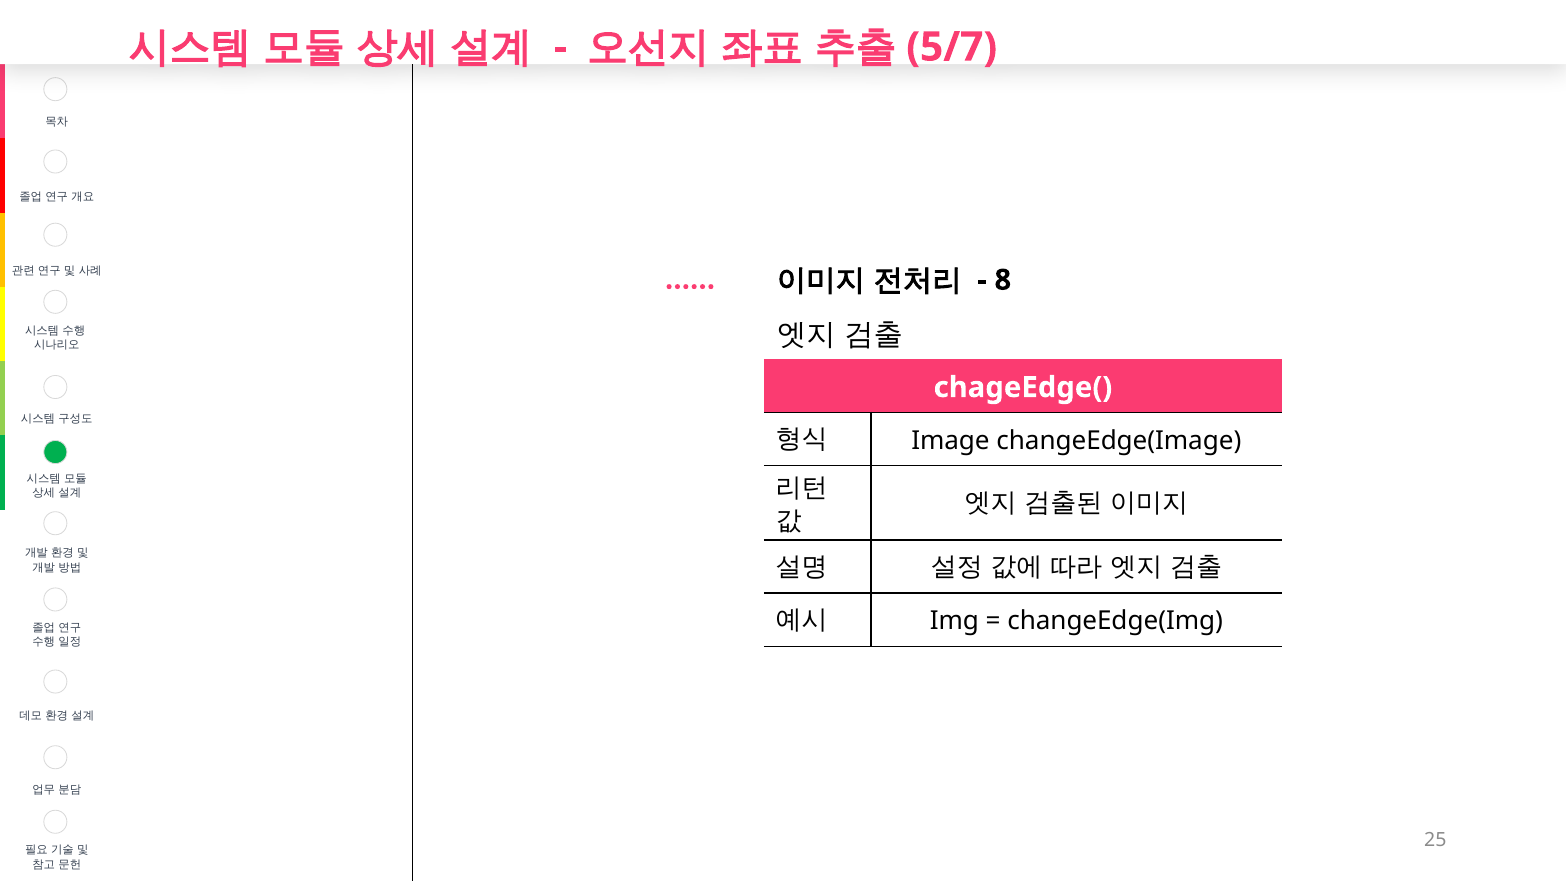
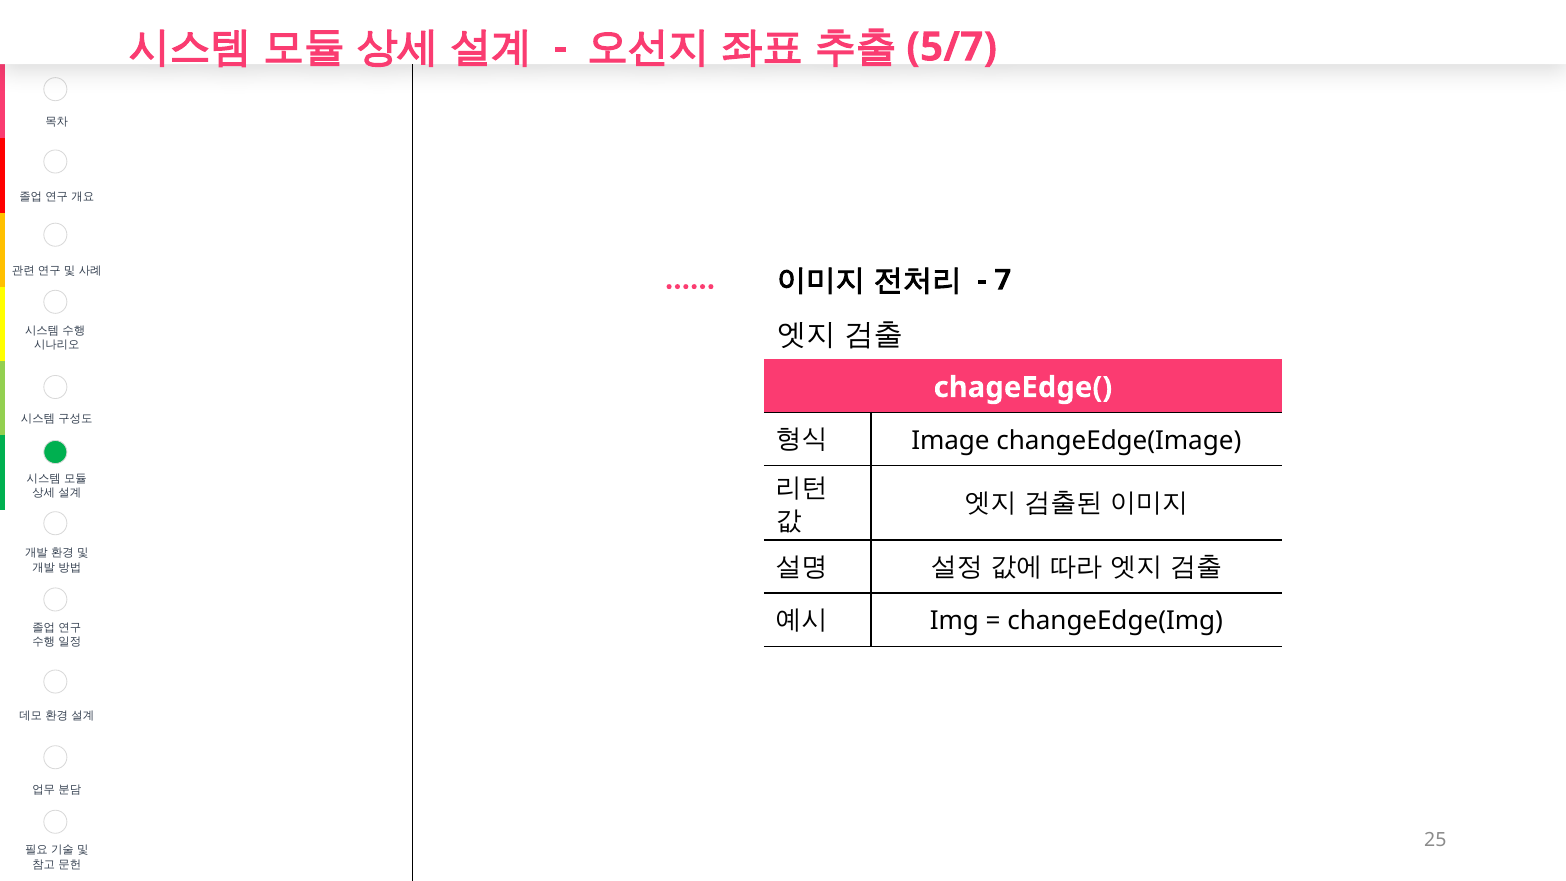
8: 8 -> 7 (1003, 280)
